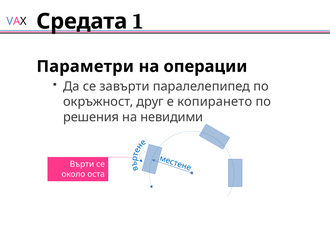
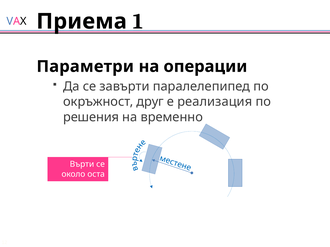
Средата: Средата -> Приема (82, 21)
копирането: копирането -> реализация (215, 102)
невидими: невидими -> временно (172, 117)
